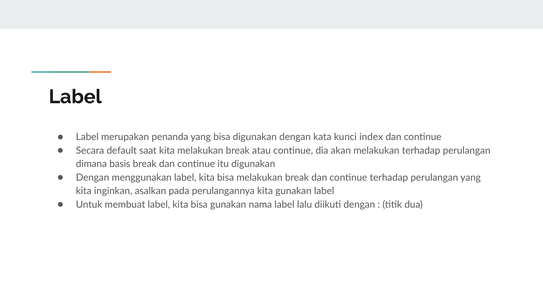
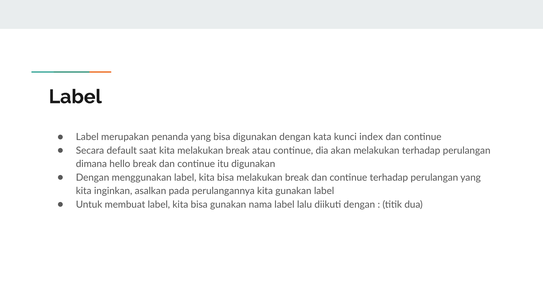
basis: basis -> hello (120, 164)
